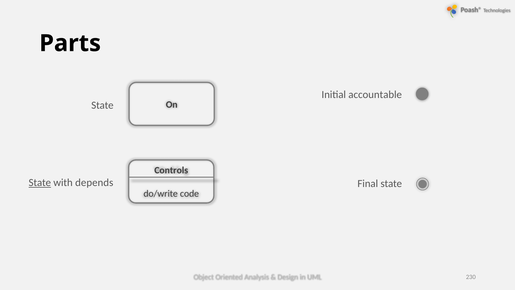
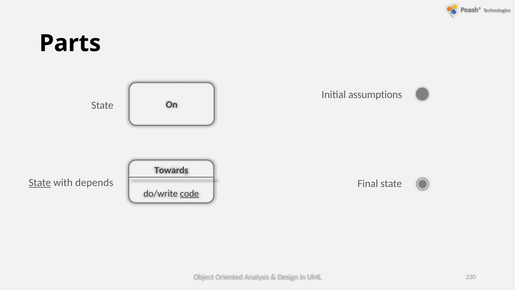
accountable: accountable -> assumptions (375, 94)
Controls: Controls -> Towards (171, 170)
code underline: none -> present (189, 193)
